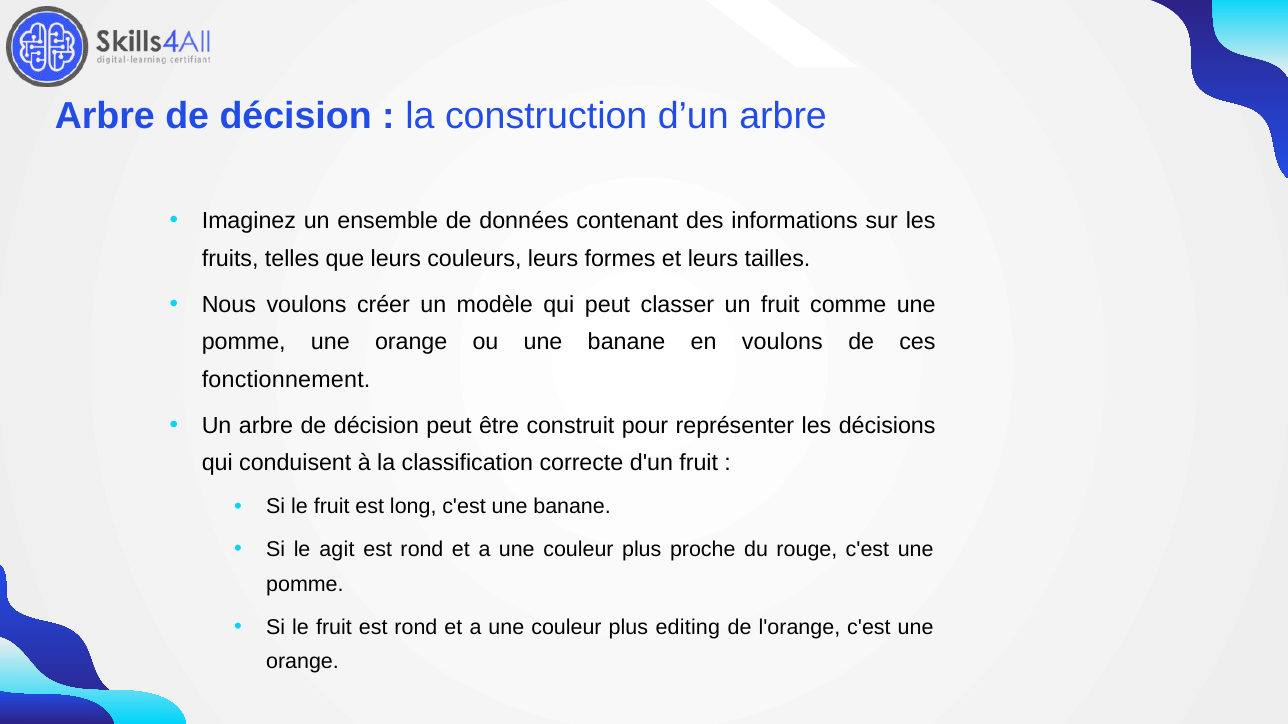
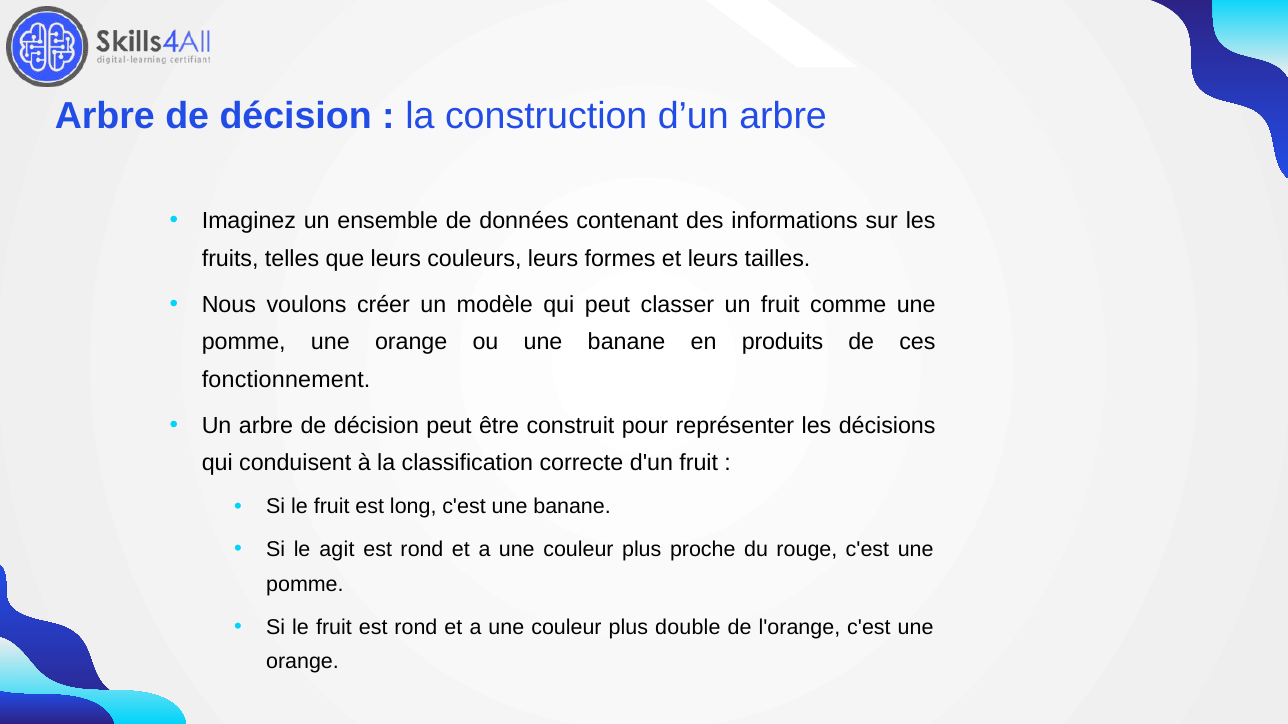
en voulons: voulons -> produits (783, 342)
editing: editing -> double (688, 627)
